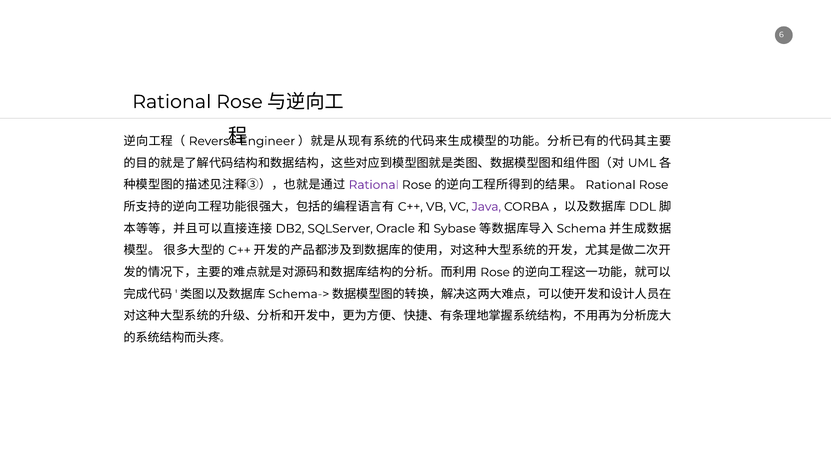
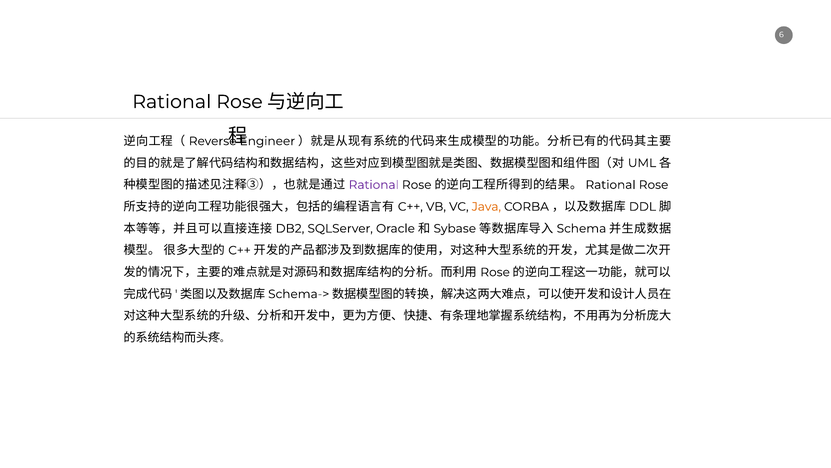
Java colour: purple -> orange (486, 207)
